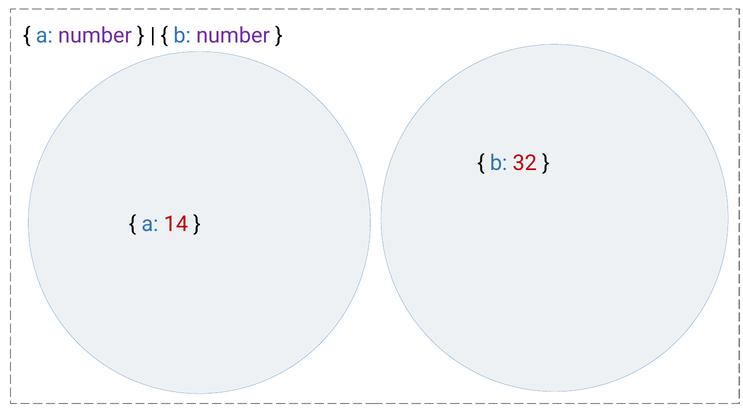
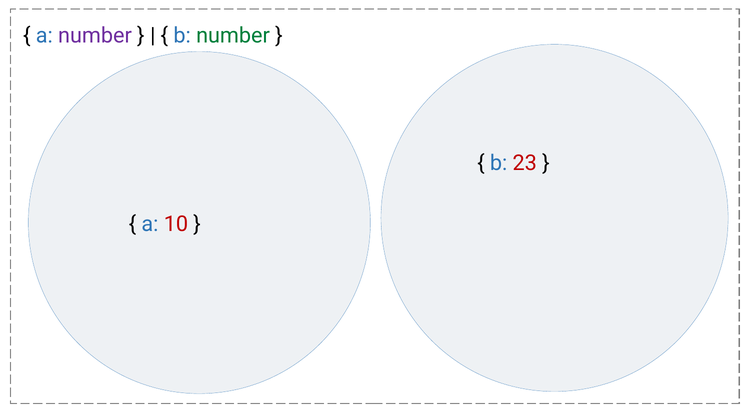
number colour: purple -> green (233, 36)
32: 32 -> 23 (525, 163)
14: 14 -> 10 (176, 224)
